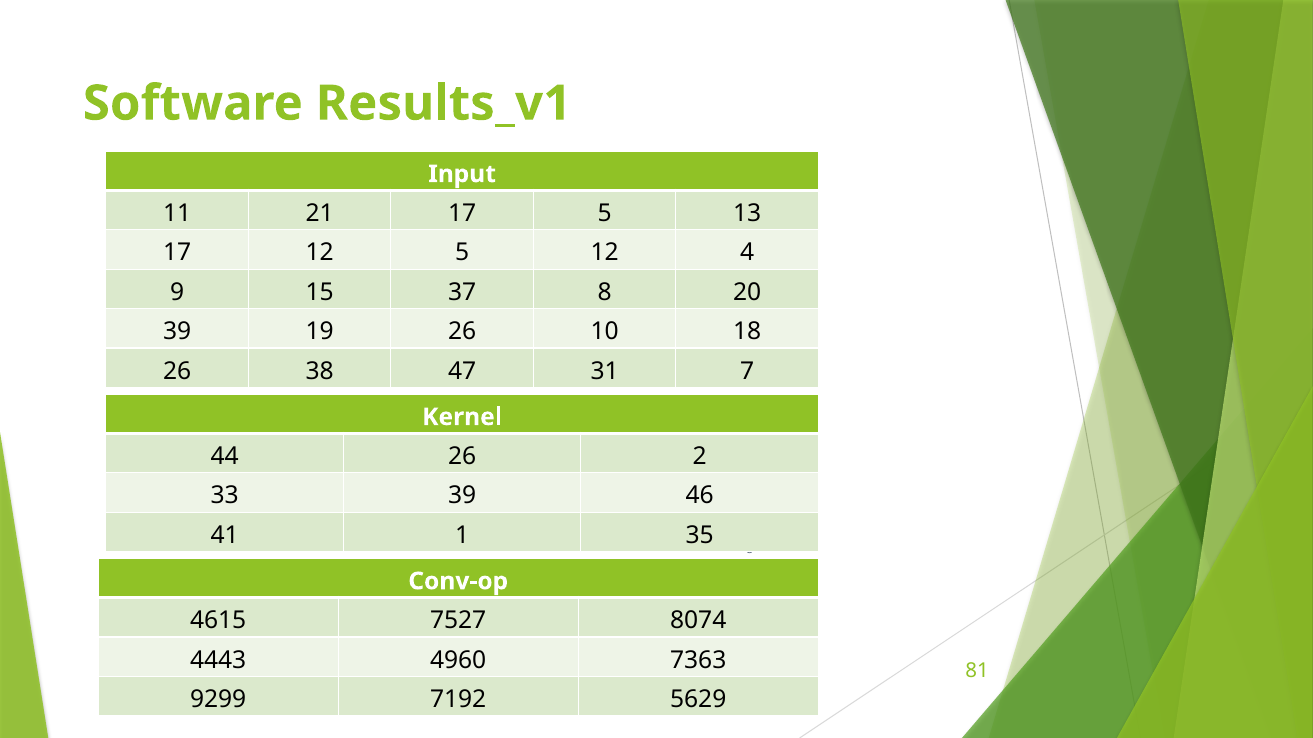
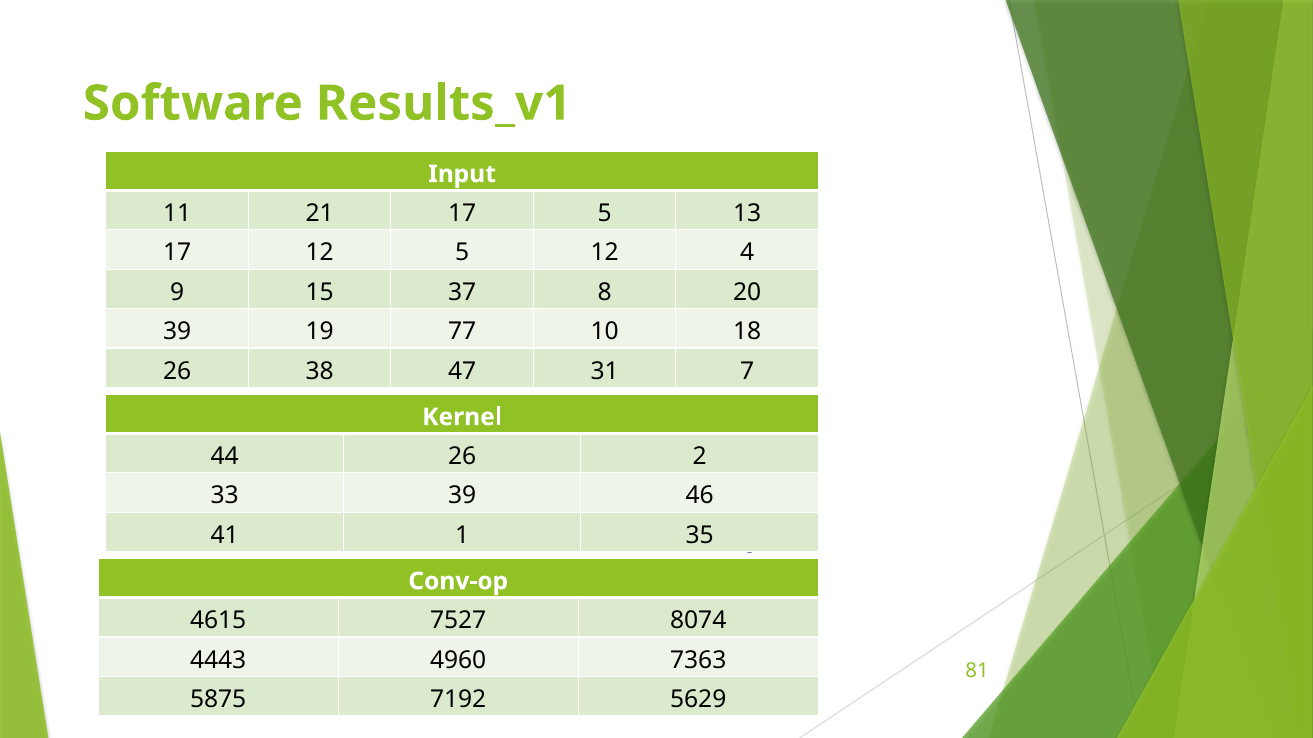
19 26: 26 -> 77 (462, 332)
9299: 9299 -> 5875 (218, 700)
